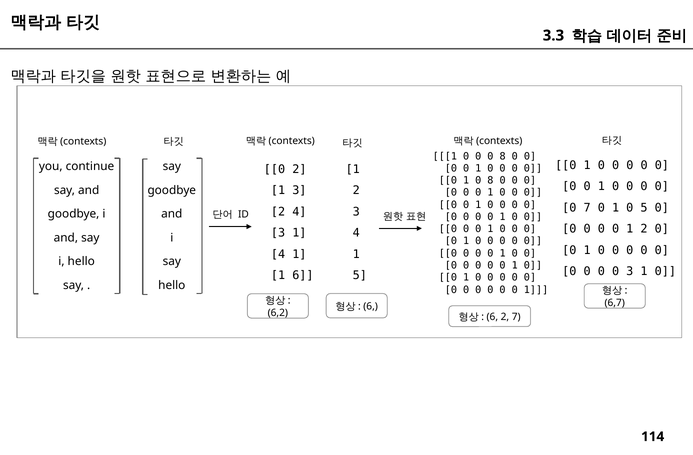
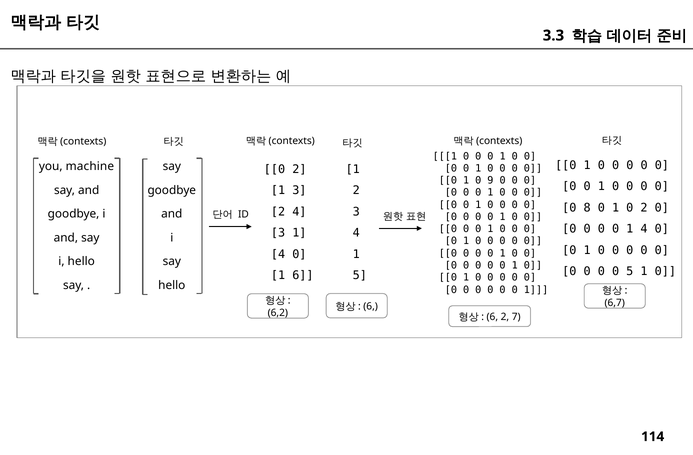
8: 8 -> 1 (503, 156)
continue: continue -> machine (90, 167)
1 0 8: 8 -> 9 (490, 181)
0 7: 7 -> 8 (587, 208)
1 0 5: 5 -> 2 (644, 208)
0 1 2: 2 -> 4 (644, 229)
1: 1 -> 0 (299, 254)
0 3: 3 -> 5 (630, 272)
